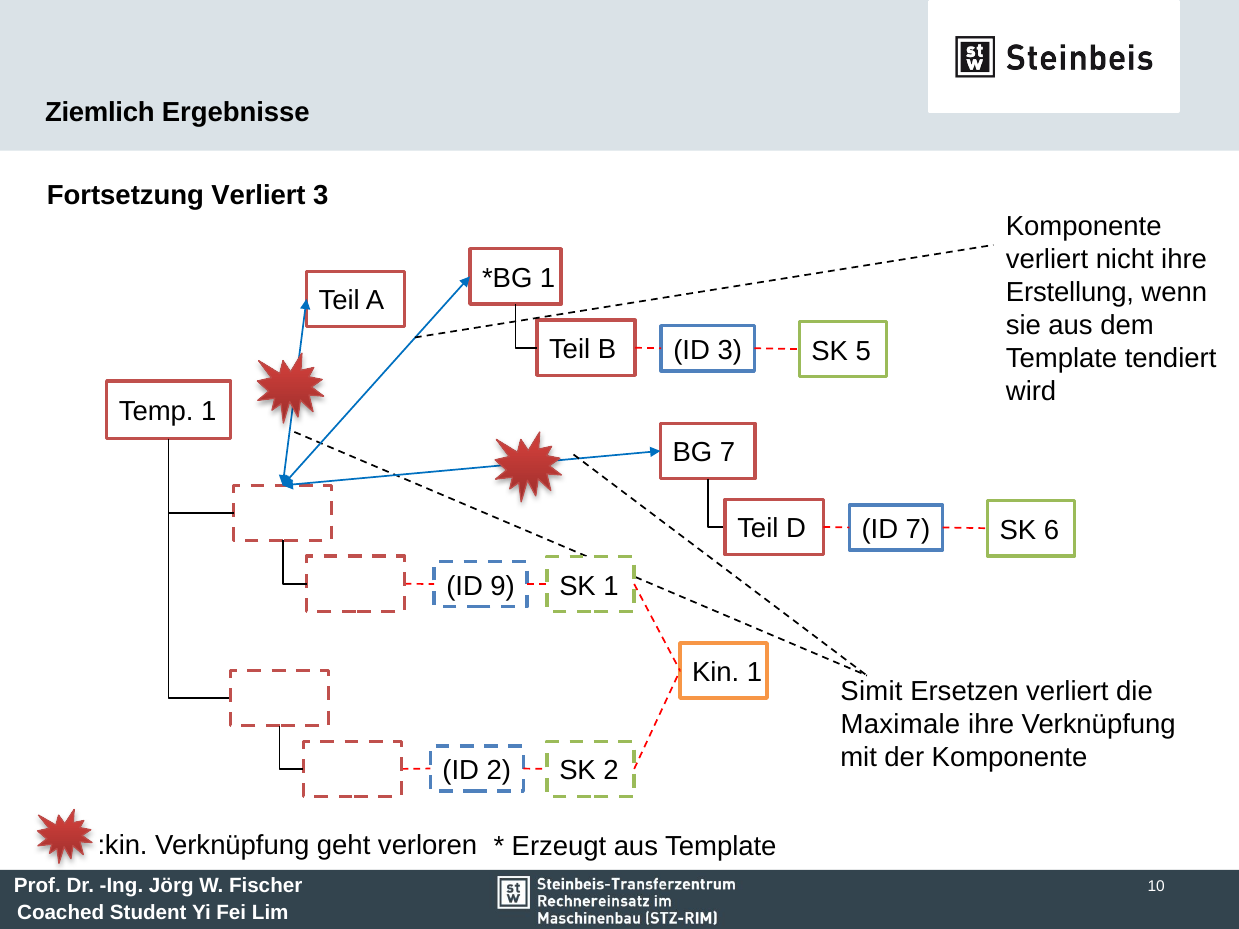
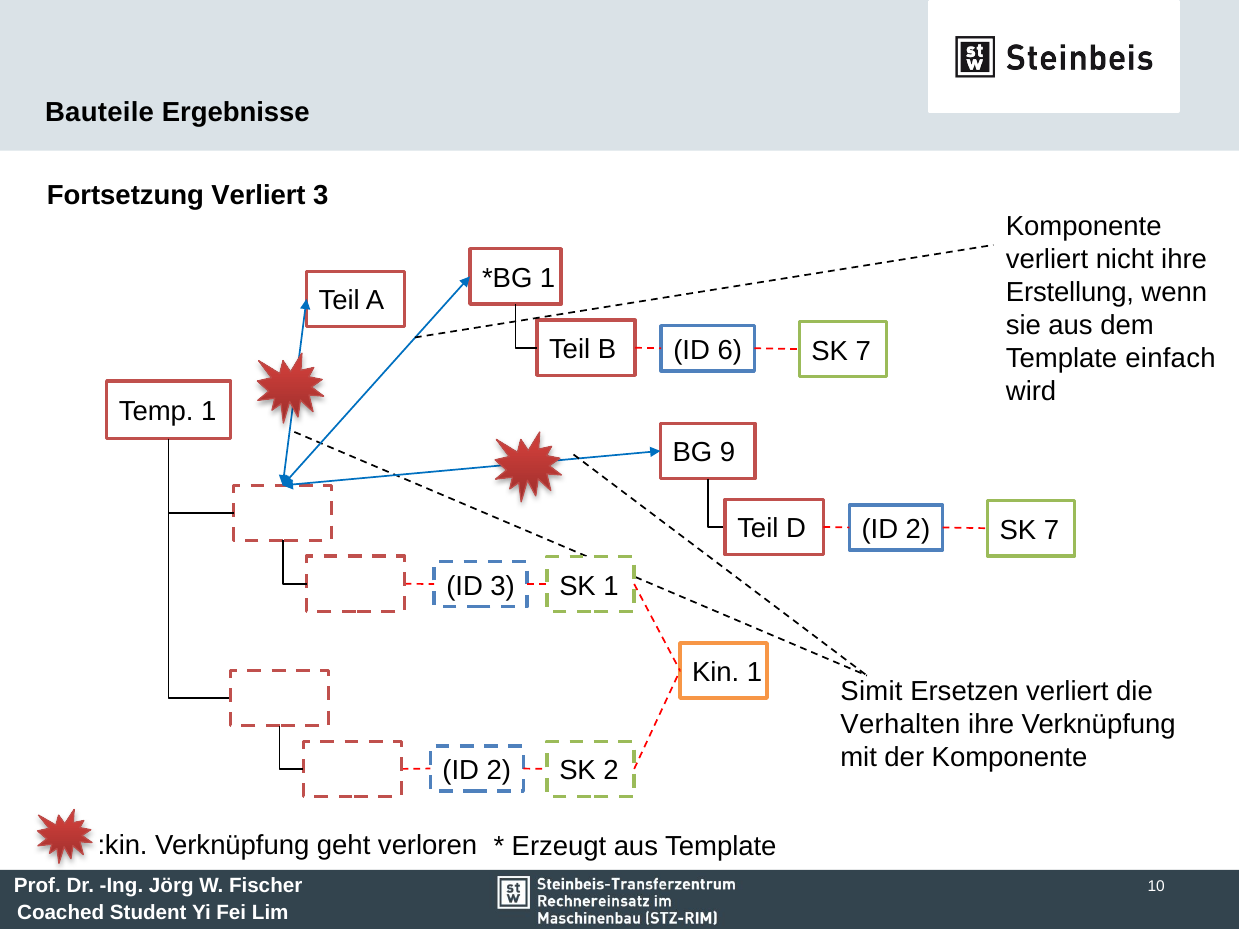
Ziemlich: Ziemlich -> Bauteile (100, 112)
ID 3: 3 -> 6 (730, 350)
5: 5 -> 7 (863, 351)
tendiert: tendiert -> einfach (1170, 358)
BG 7: 7 -> 9 (727, 453)
D ID 7: 7 -> 2 (918, 529)
6: 6 -> 7 (1051, 530)
ID 9: 9 -> 3 (503, 586)
Maximale: Maximale -> Verhalten (900, 725)
